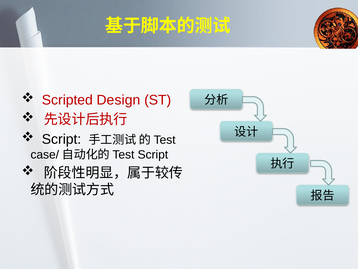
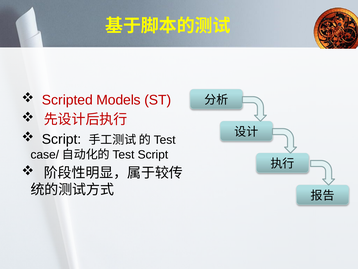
Design: Design -> Models (119, 100)
